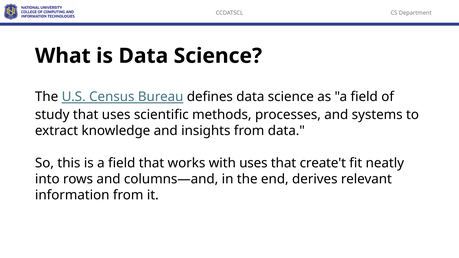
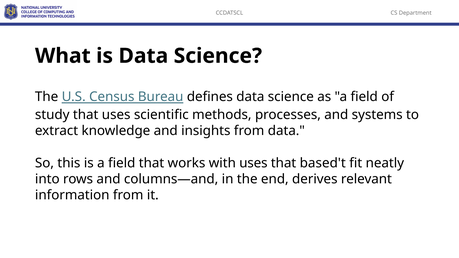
create't: create't -> based't (323, 163)
